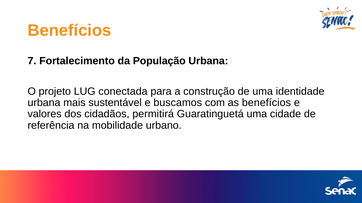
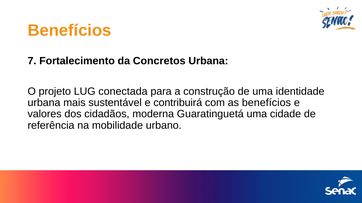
População: População -> Concretos (159, 61)
buscamos: buscamos -> contribuirá (178, 103)
permitirá: permitirá -> moderna (153, 114)
